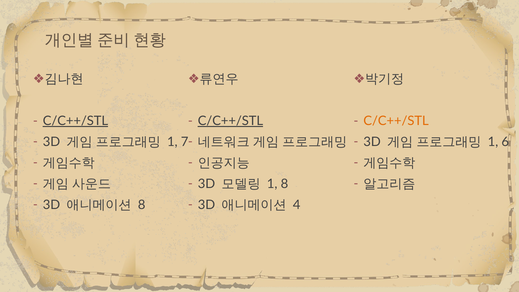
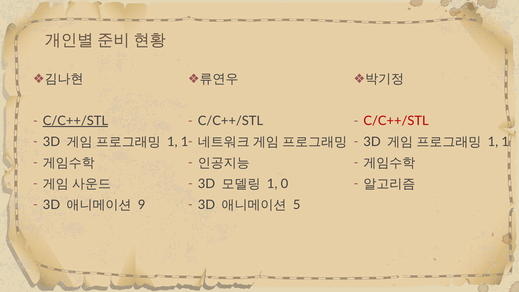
C/C++/STL underline: present -> none (230, 121)
C/C++/STL colour: orange -> red (396, 121)
7: 7 -> 1 (185, 142)
6: 6 -> 1 (505, 142)
1 8: 8 -> 0 (284, 184)
4: 4 -> 5 (297, 205)
8: 8 -> 9 (142, 205)
